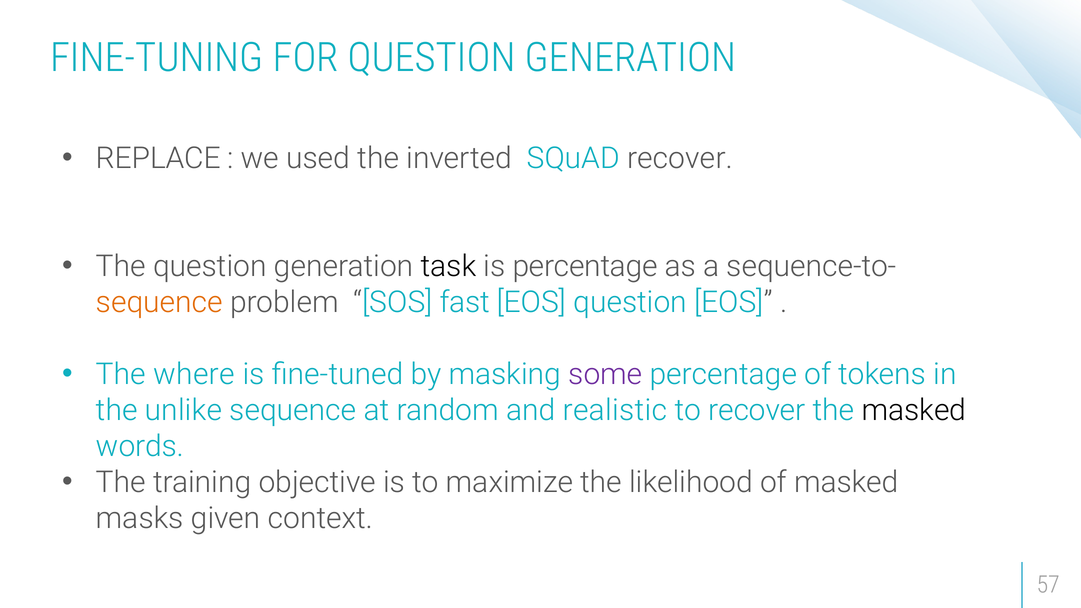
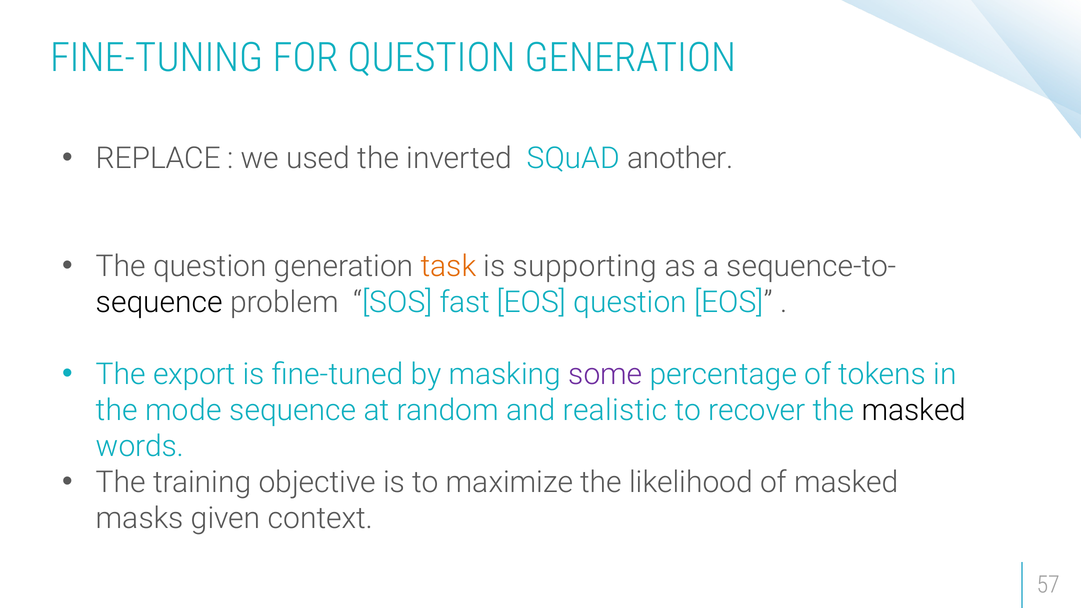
SQuAD recover: recover -> another (680, 158)
task colour: black -> orange (448, 266)
is percentage: percentage -> supporting (585, 266)
sequence colour: orange -> black (159, 302)
where: where -> export (194, 374)
unlike: unlike -> mode (183, 411)
